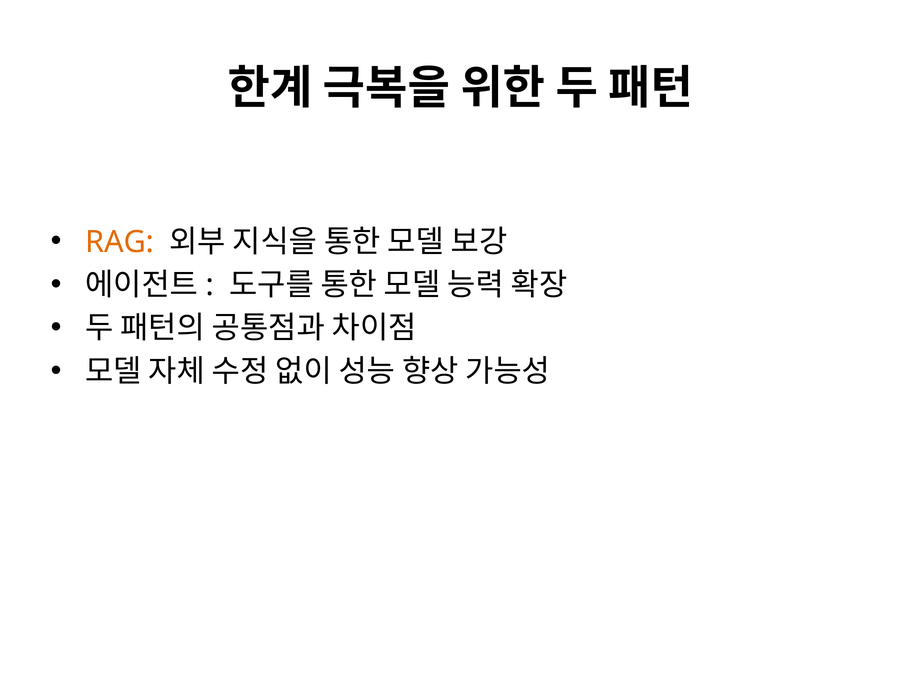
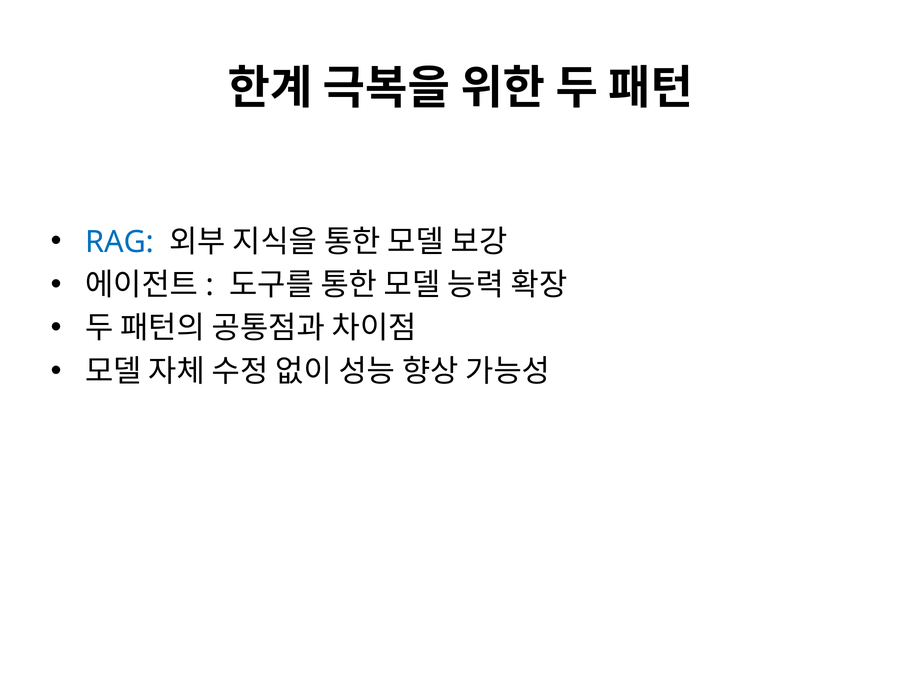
RAG colour: orange -> blue (120, 242)
